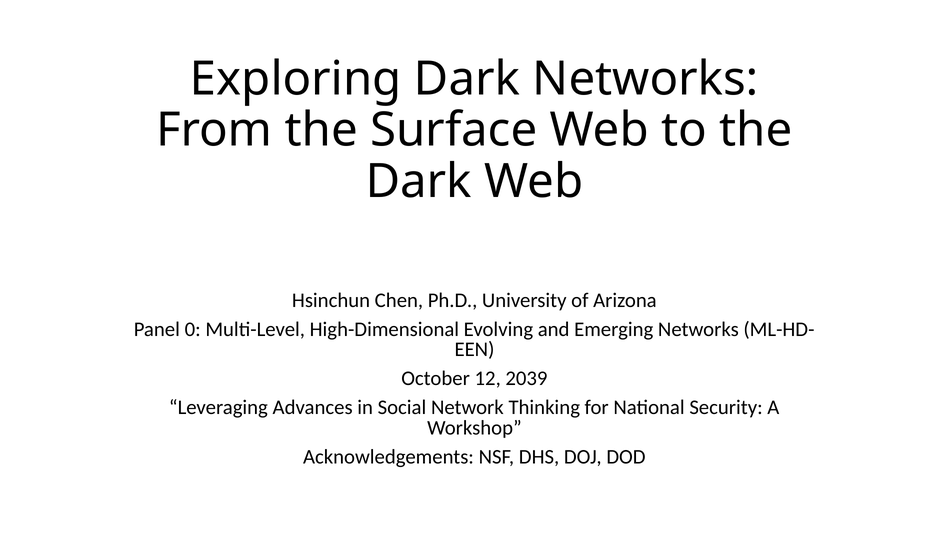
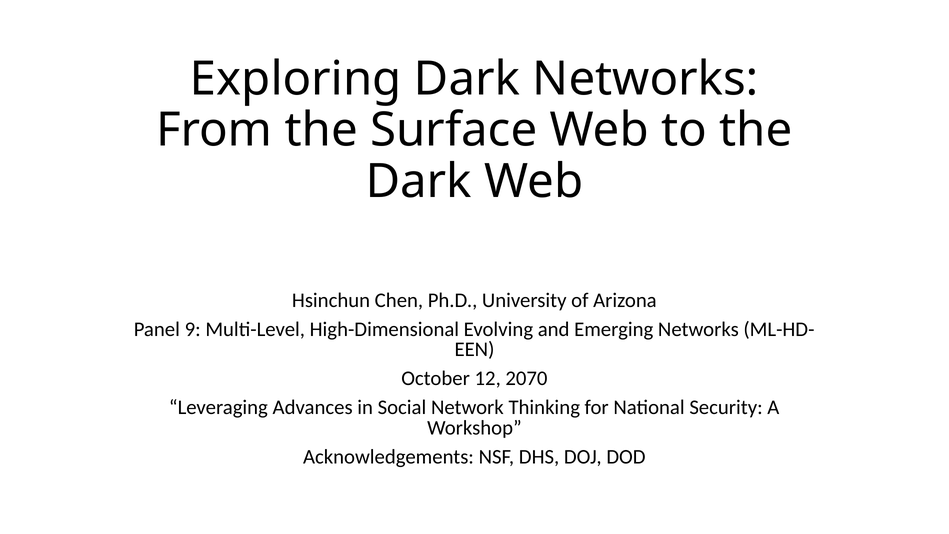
0: 0 -> 9 (193, 329)
2039: 2039 -> 2070 (526, 378)
